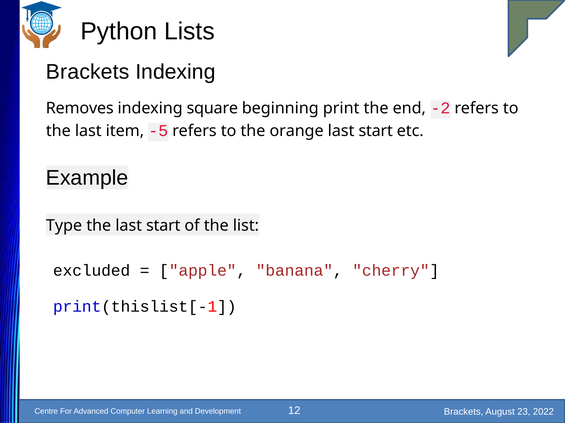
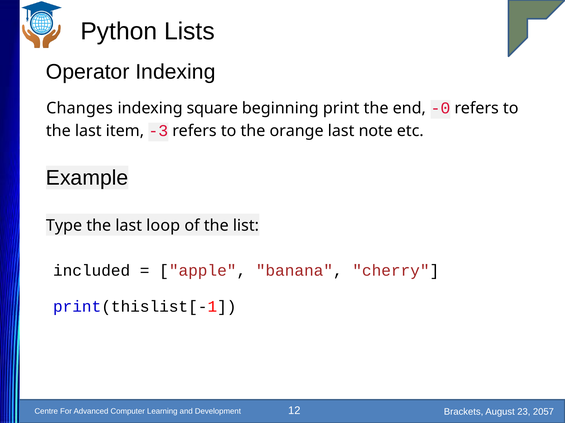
Brackets: Brackets -> Operator (88, 72)
Removes: Removes -> Changes (80, 108)
-2: -2 -> -0 (440, 108)
-5: -5 -> -3 (158, 131)
start: start -> note (376, 131)
the last start: start -> loop (163, 226)
excluded: excluded -> included (92, 271)
2022: 2022 -> 2057 (543, 413)
